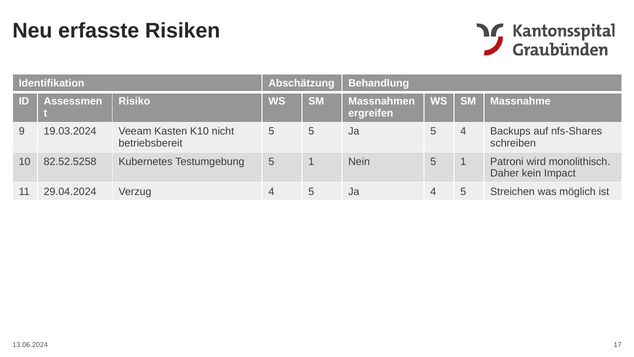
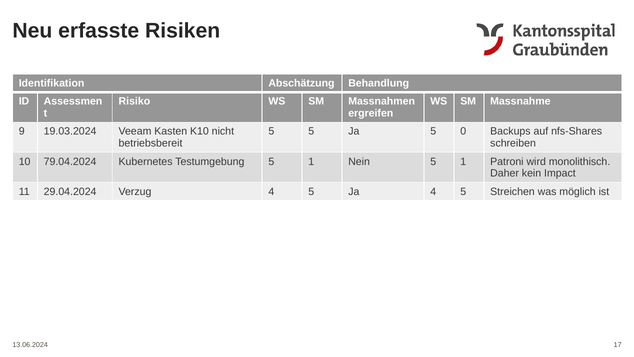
5 4: 4 -> 0 (463, 131)
82.52.5258: 82.52.5258 -> 79.04.2024 (70, 161)
